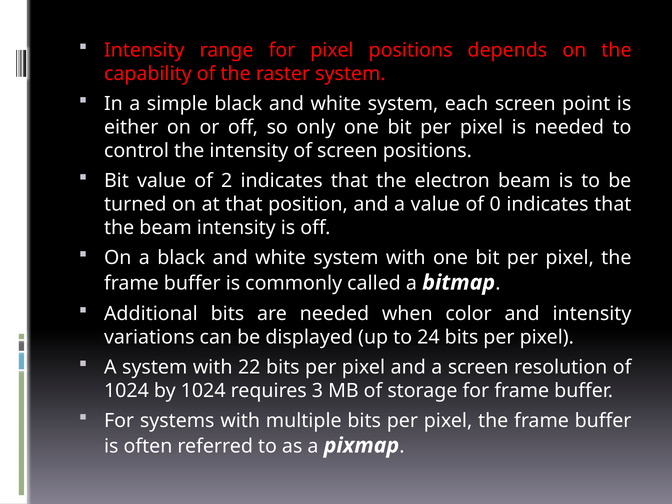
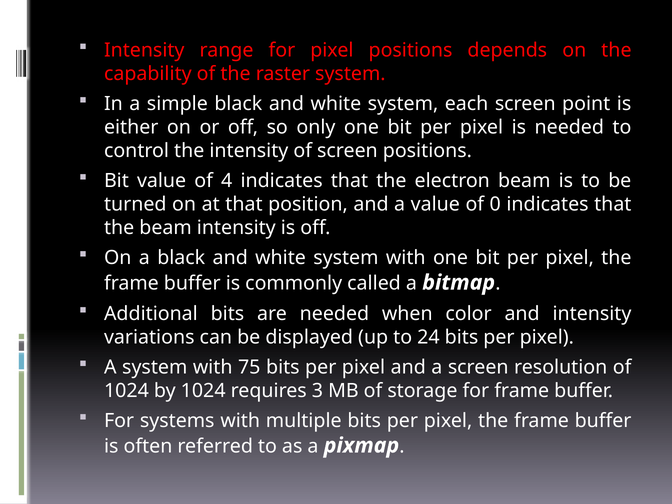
2: 2 -> 4 (227, 181)
22: 22 -> 75 (249, 367)
